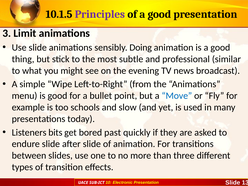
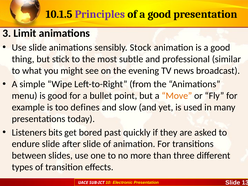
Doing: Doing -> Stock (141, 48)
Move colour: blue -> orange (177, 96)
schools: schools -> defines (85, 107)
